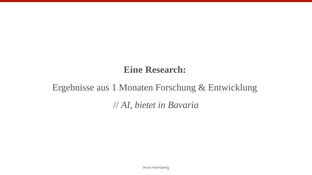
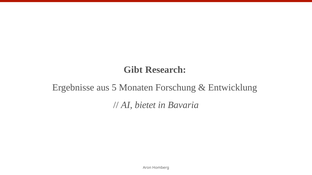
Eine: Eine -> Gibt (133, 70)
1: 1 -> 5 (114, 88)
